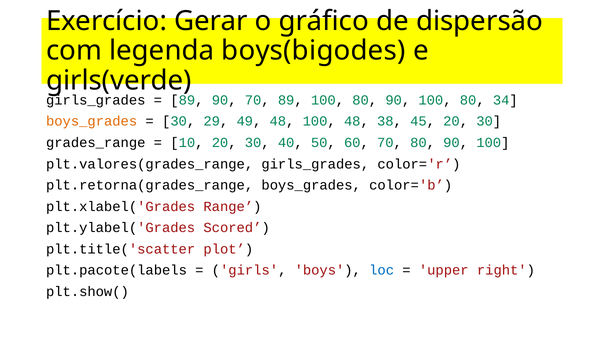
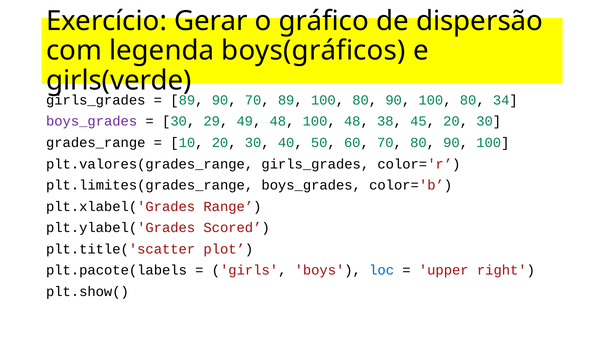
boys(bigodes: boys(bigodes -> boys(gráficos (313, 51)
boys_grades colour: orange -> purple (92, 121)
plt.retorna(grades_range: plt.retorna(grades_range -> plt.limites(grades_range (150, 185)
